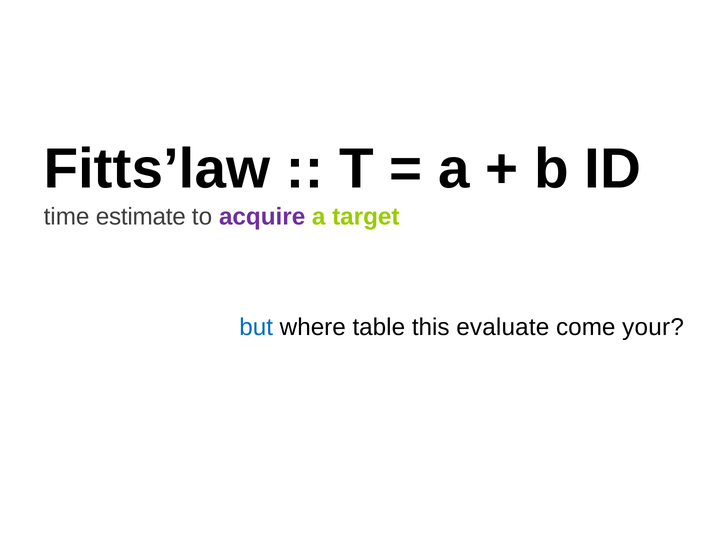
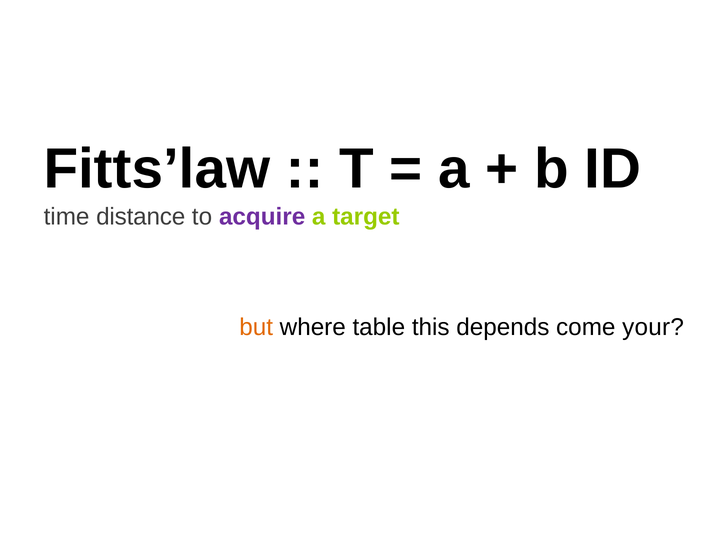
estimate: estimate -> distance (141, 217)
but colour: blue -> orange (256, 327)
evaluate: evaluate -> depends (503, 327)
